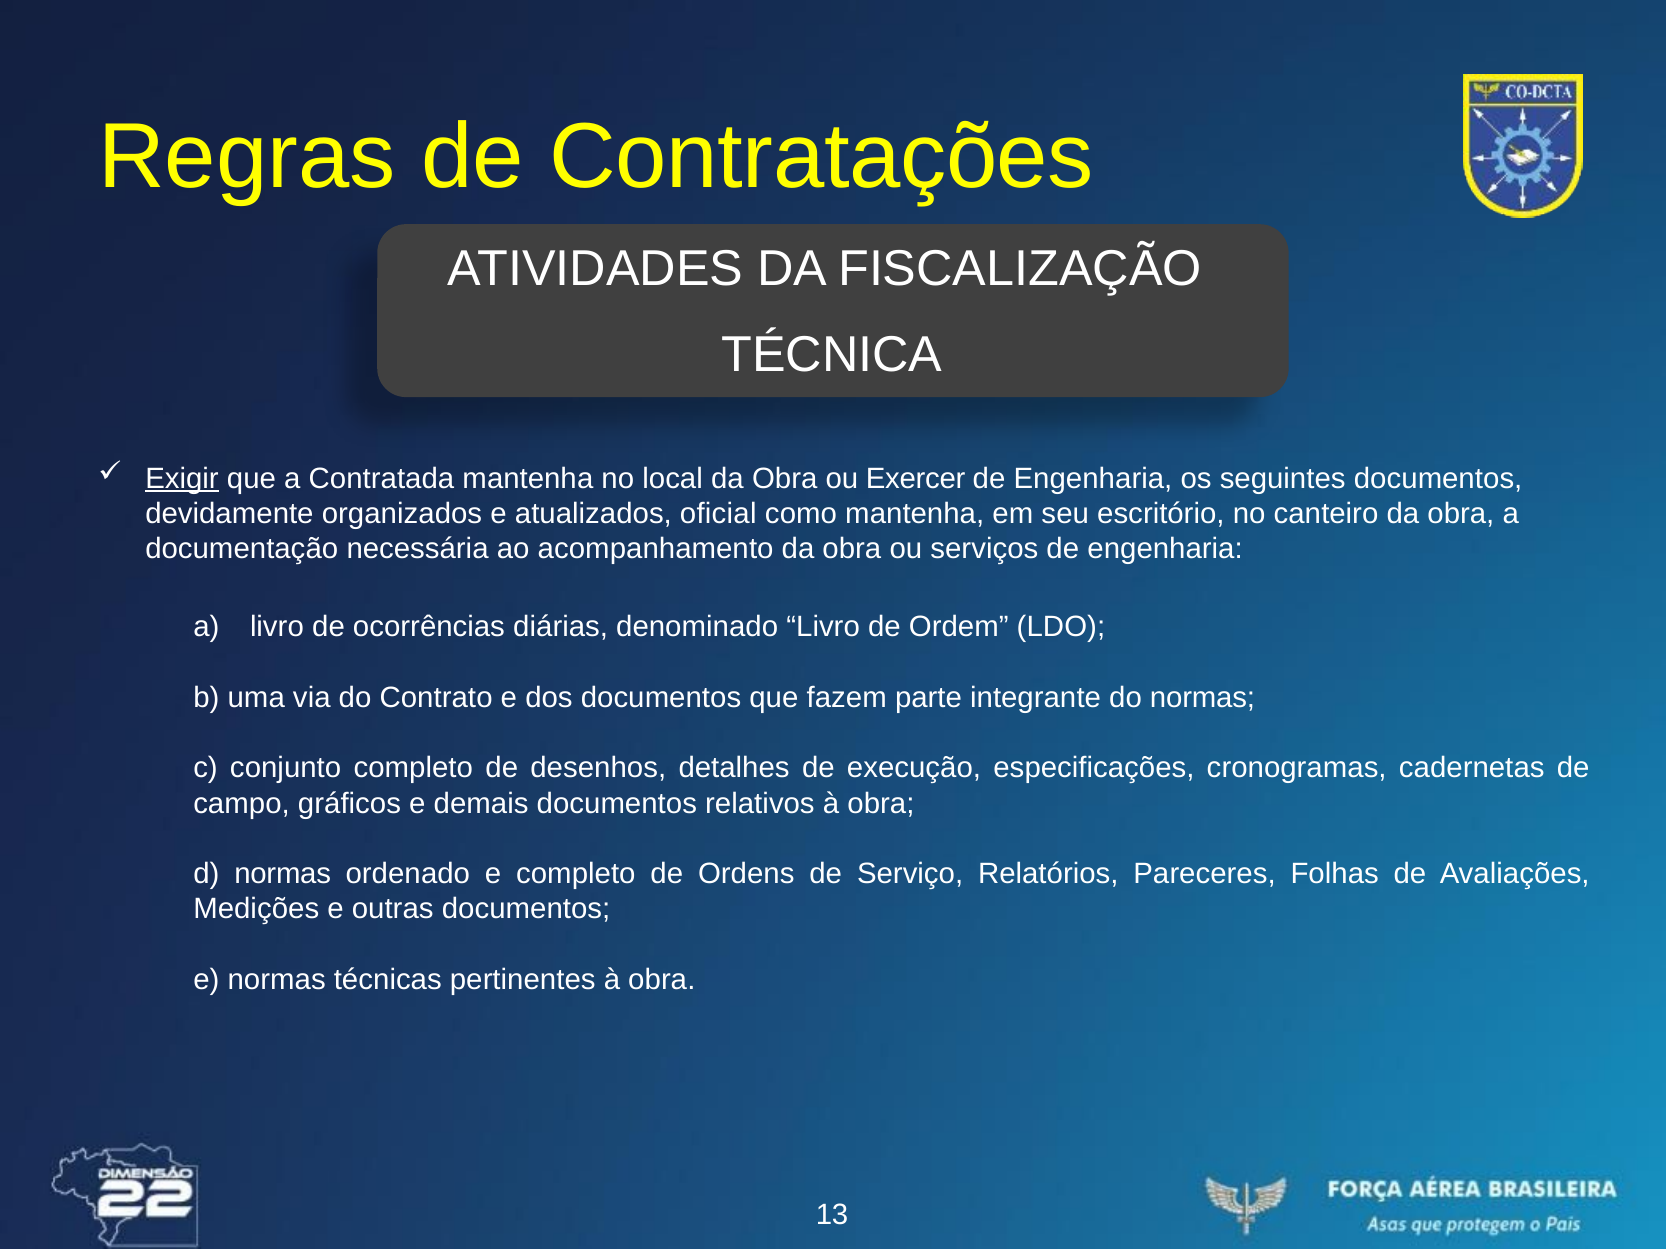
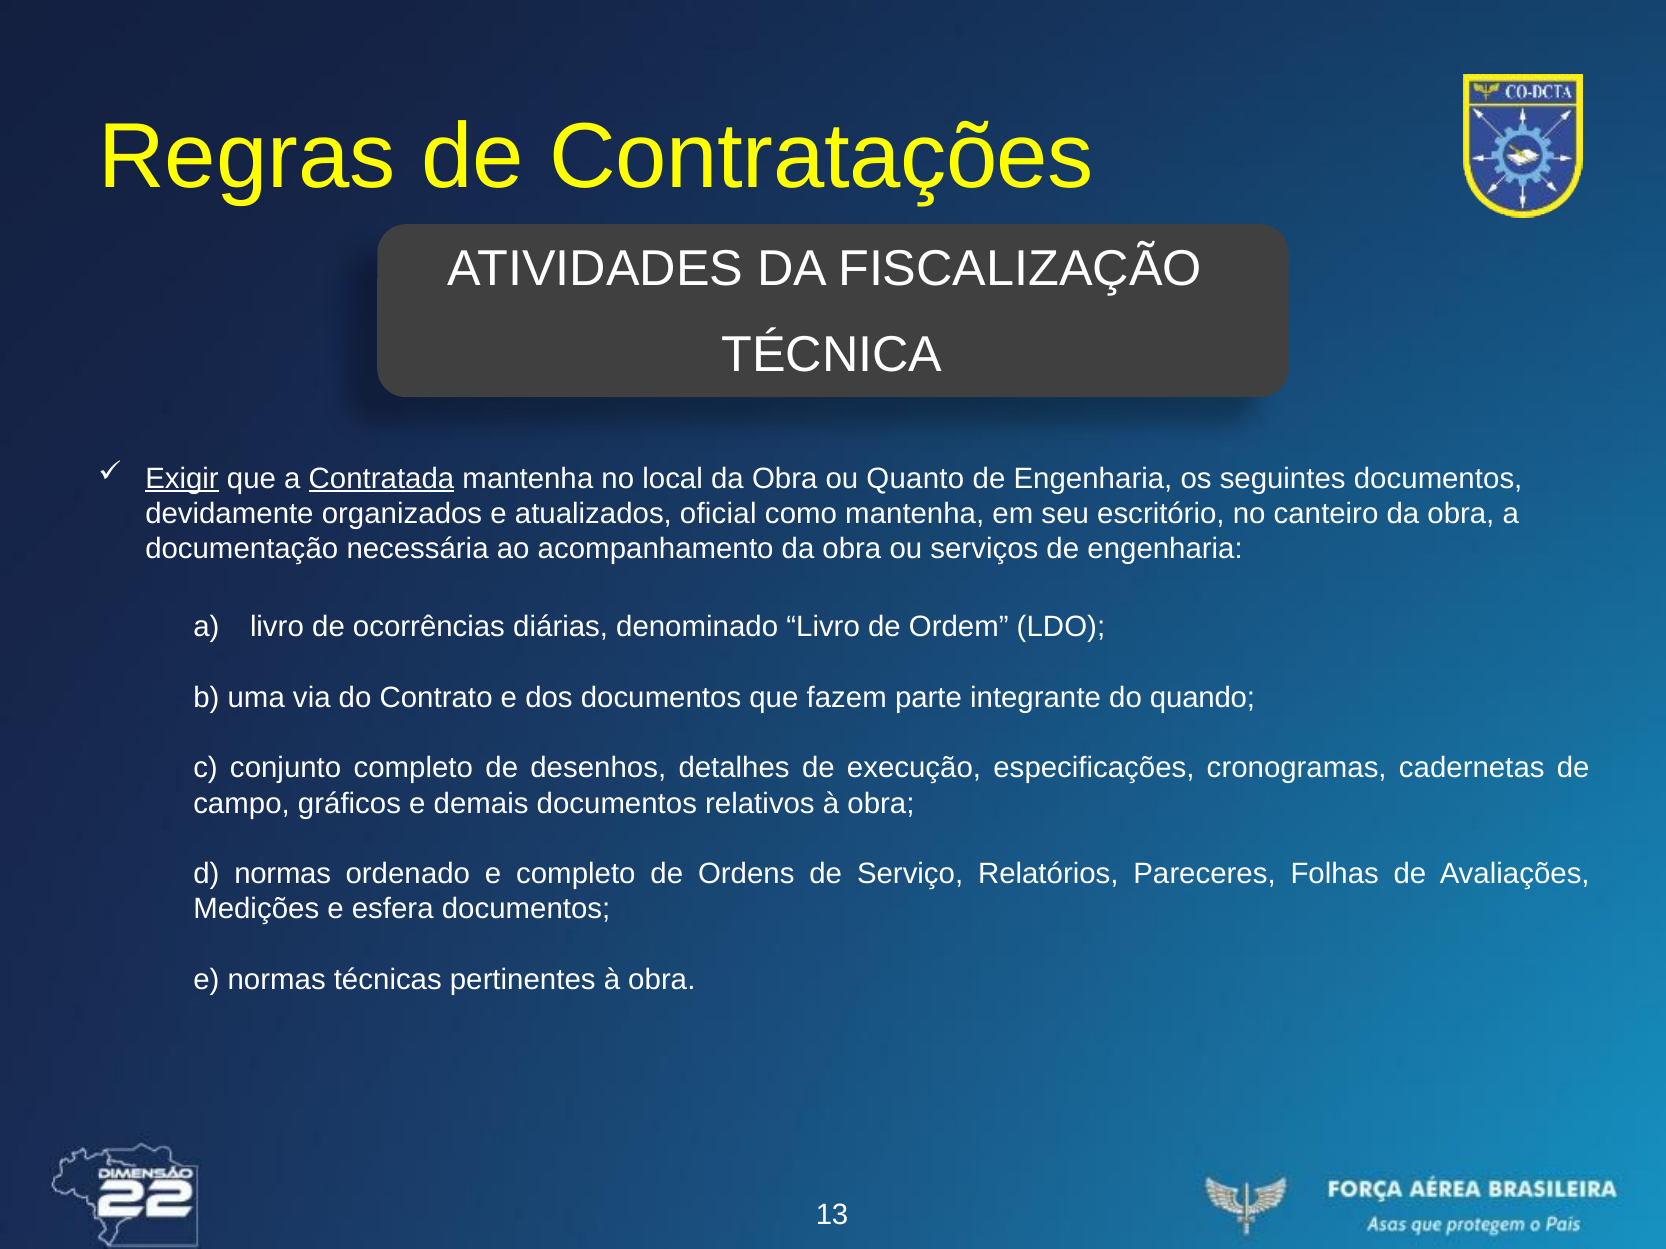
Contratada underline: none -> present (382, 479)
Exercer: Exercer -> Quanto (915, 479)
do normas: normas -> quando (1202, 698)
outras: outras -> esfera (393, 909)
